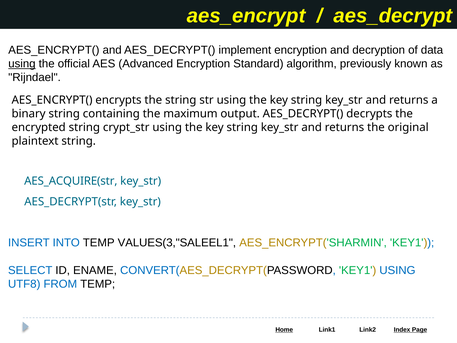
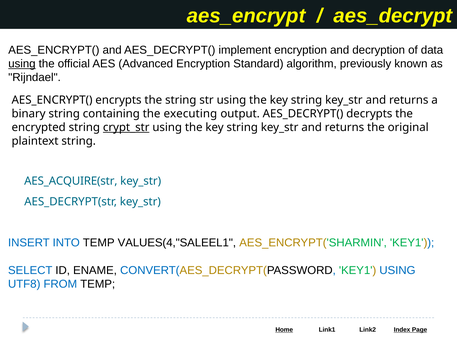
maximum: maximum -> executing (190, 114)
crypt_str underline: none -> present (126, 127)
VALUES(3,"SALEEL1: VALUES(3,"SALEEL1 -> VALUES(4,"SALEEL1 (177, 243)
